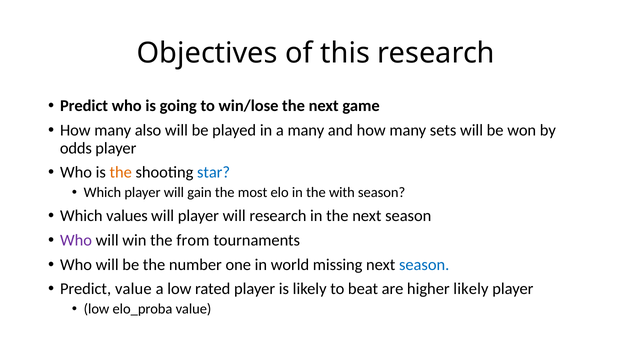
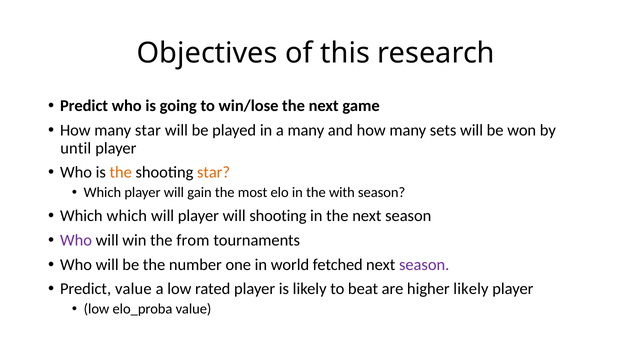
many also: also -> star (148, 130)
odds: odds -> until (76, 148)
star colour: blue -> orange (214, 172)
Which values: values -> which (127, 216)
will research: research -> shooting (278, 216)
missing: missing -> fetched (338, 264)
season colour: blue -> purple (424, 264)
